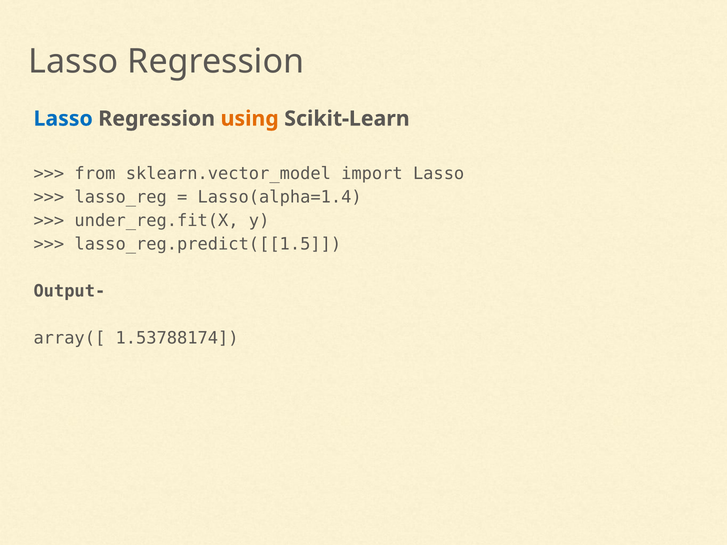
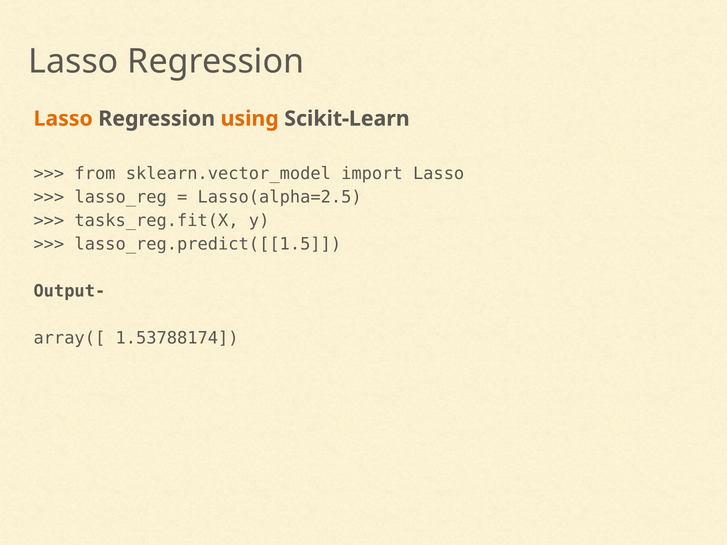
Lasso colour: blue -> orange (63, 119)
Lasso(alpha=1.4: Lasso(alpha=1.4 -> Lasso(alpha=2.5 (280, 197)
under_reg.fit(X: under_reg.fit(X -> tasks_reg.fit(X (157, 221)
